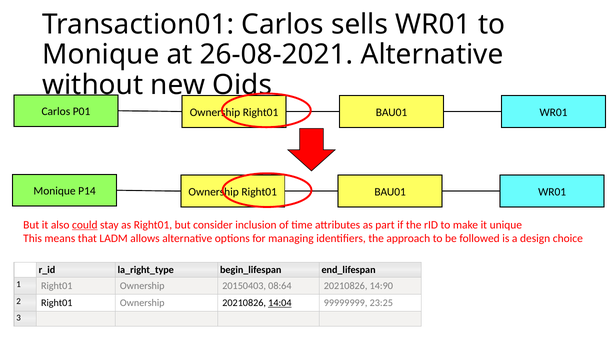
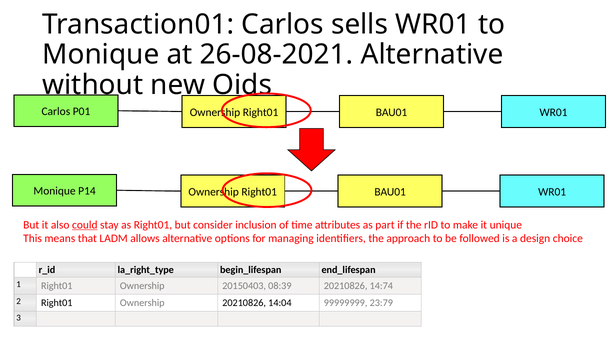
08:64: 08:64 -> 08:39 (280, 286)
14:90: 14:90 -> 14:74 (381, 286)
14:04 underline: present -> none (280, 303)
23:25: 23:25 -> 23:79 (381, 303)
